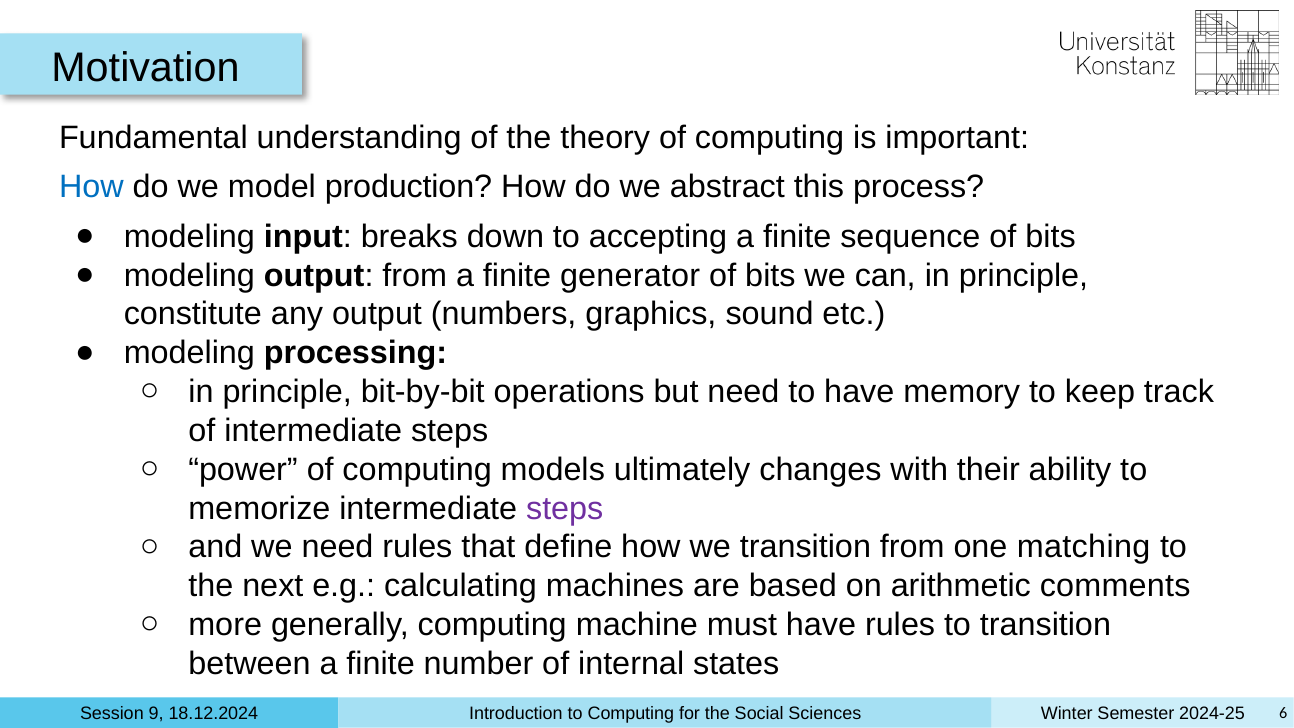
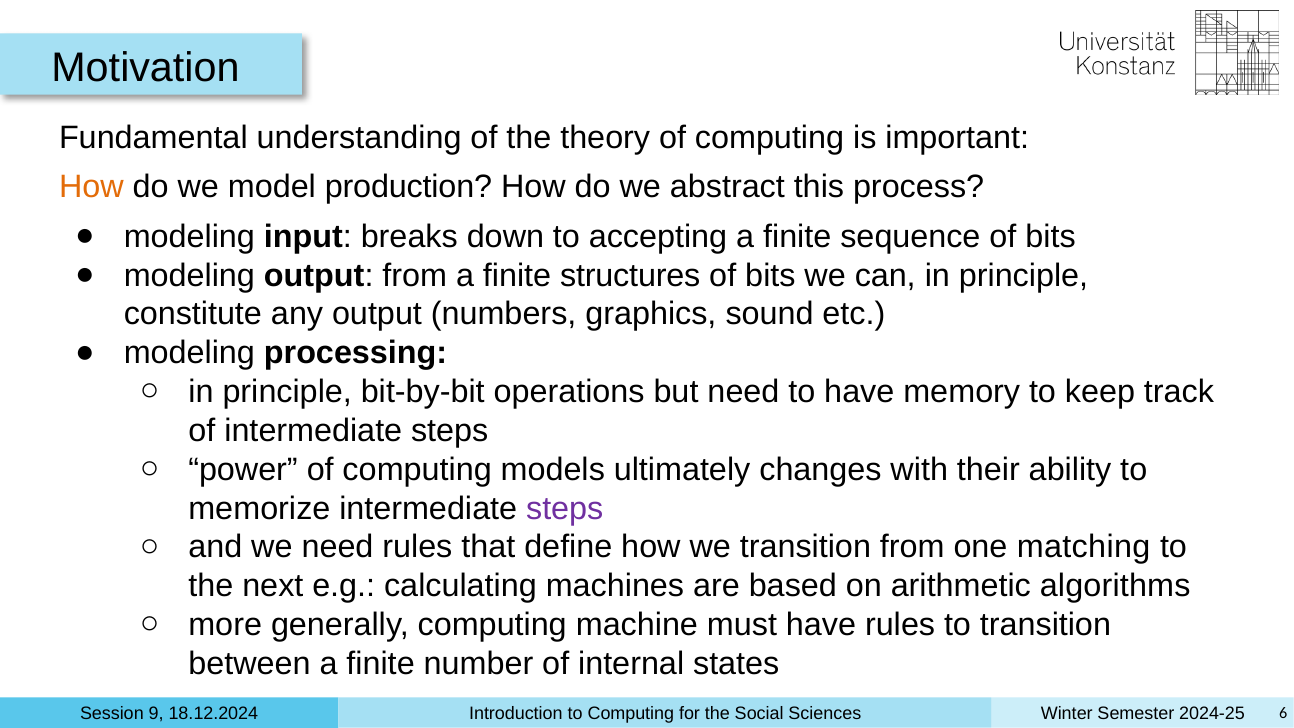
How colour: blue -> orange (91, 187)
generator: generator -> structures (630, 275)
comments: comments -> algorithms (1115, 586)
